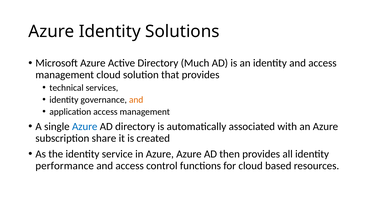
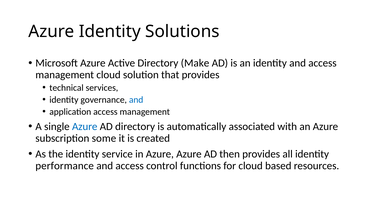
Much: Much -> Make (195, 63)
and colour: orange -> blue (136, 100)
share: share -> some (104, 138)
